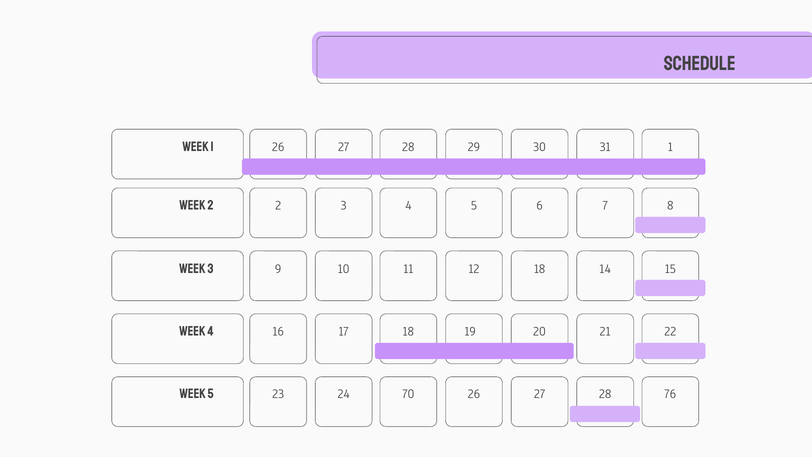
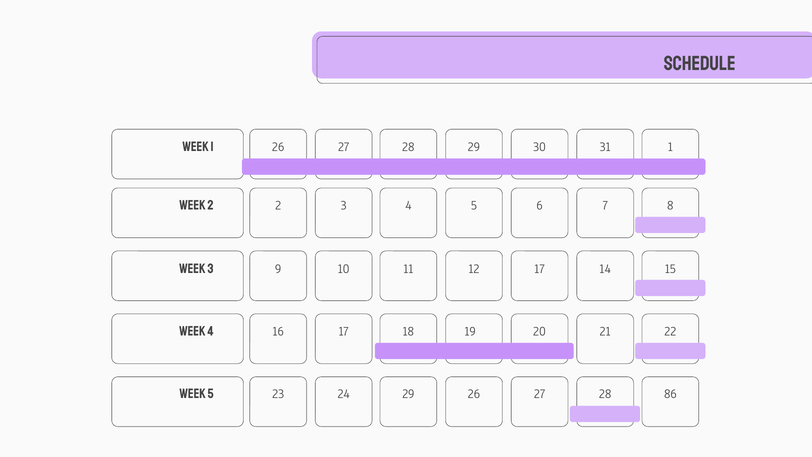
12 18: 18 -> 17 (539, 269)
24 70: 70 -> 29 (408, 394)
76: 76 -> 86 (670, 394)
